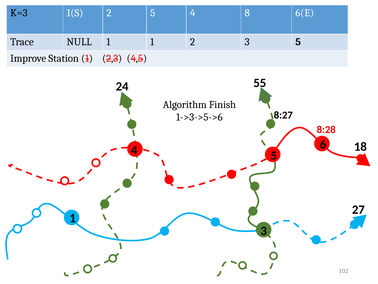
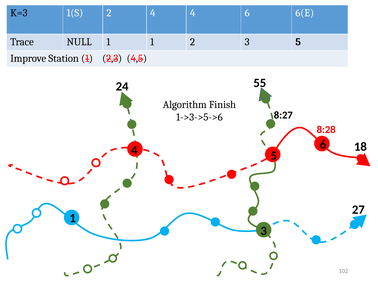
2 5: 5 -> 4 (153, 13)
4 8: 8 -> 6 (247, 13)
